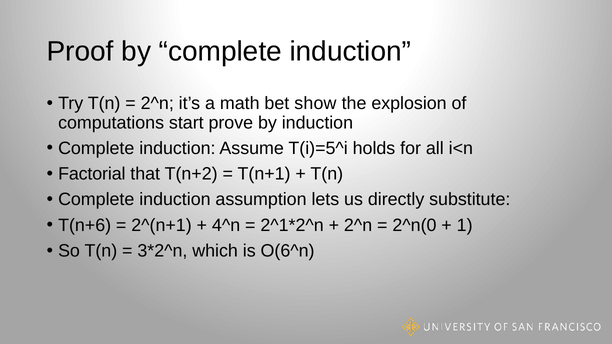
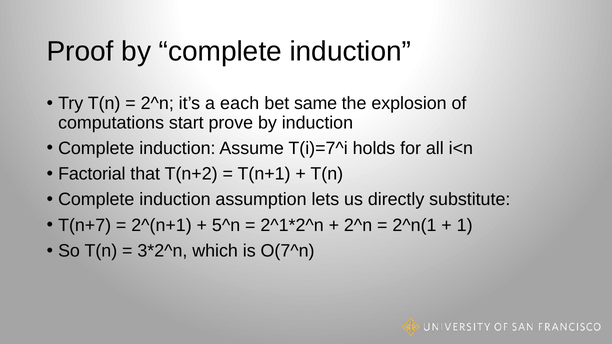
math: math -> each (240, 103)
show: show -> same (316, 103)
T(i)=5^i: T(i)=5^i -> T(i)=7^i (318, 148)
T(n+6: T(n+6 -> T(n+7 (85, 225)
4^n: 4^n -> 5^n (226, 225)
2^n(0: 2^n(0 -> 2^n(1 (414, 225)
O(6^n: O(6^n -> O(7^n (288, 251)
